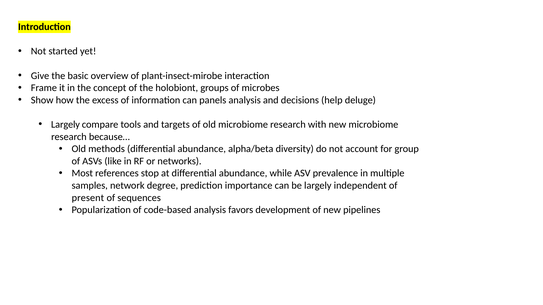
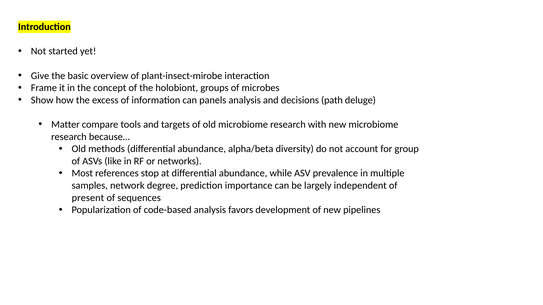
help: help -> path (332, 100)
Largely: Largely -> Matter (65, 125)
